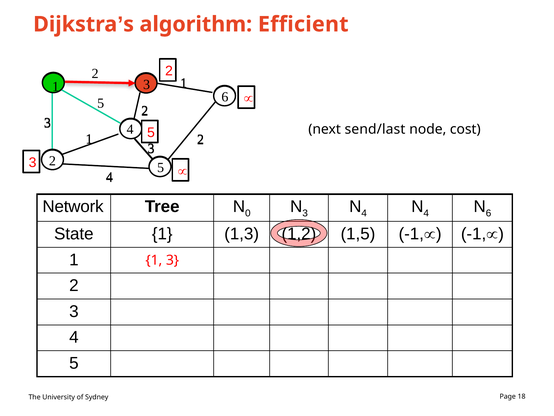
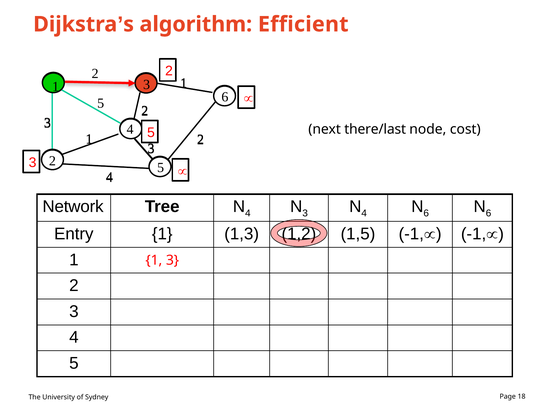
send/last: send/last -> there/last (375, 129)
0: 0 -> 4 (248, 213)
4: 4 -> 6 (426, 213)
State: State -> Entry (74, 234)
